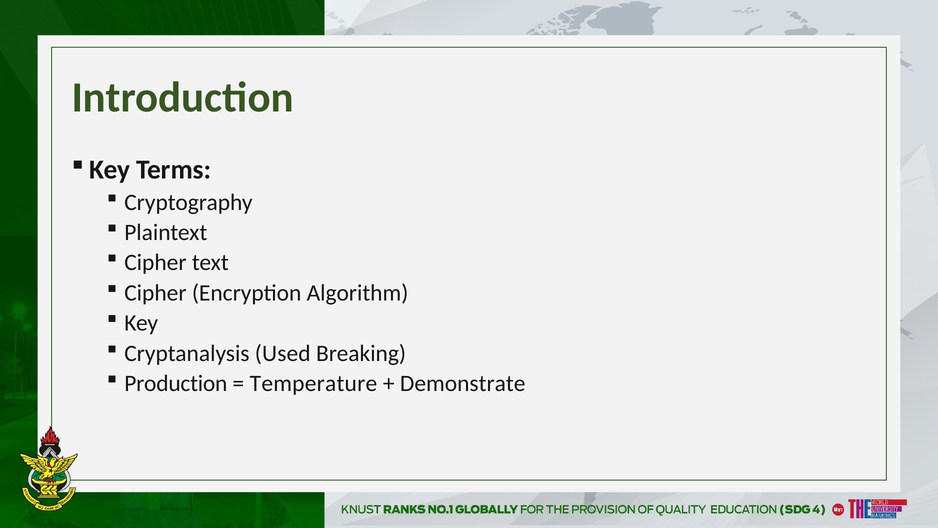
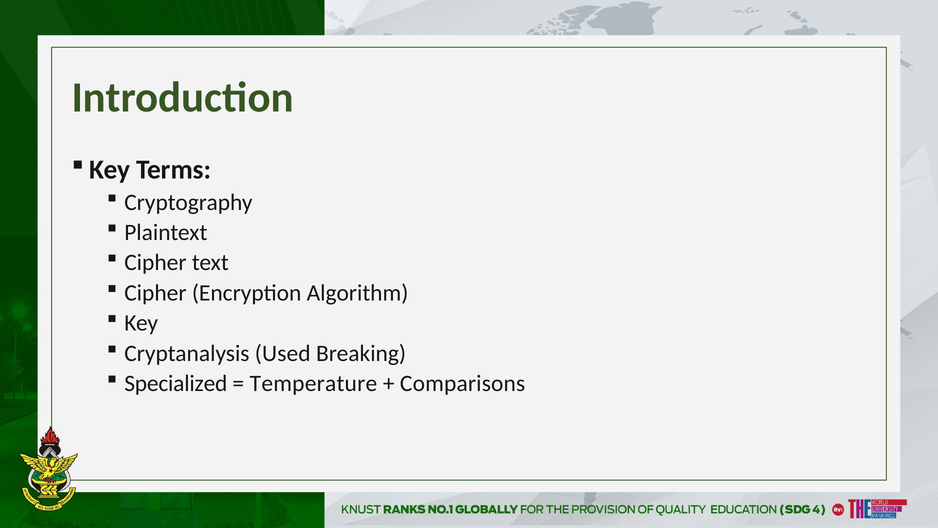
Production: Production -> Specialized (176, 383)
Demonstrate: Demonstrate -> Comparisons (463, 383)
